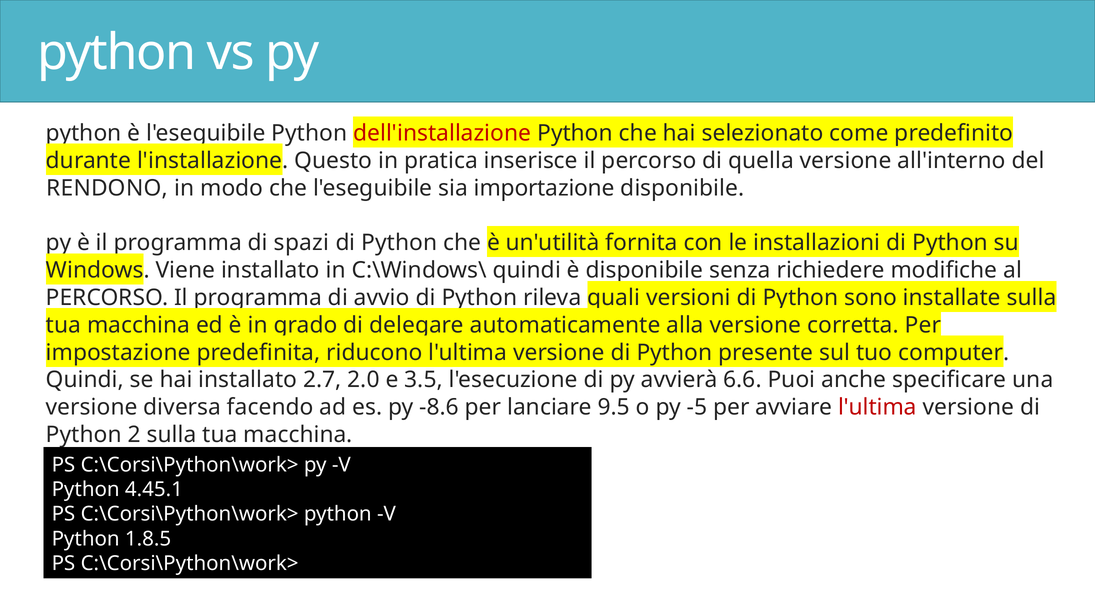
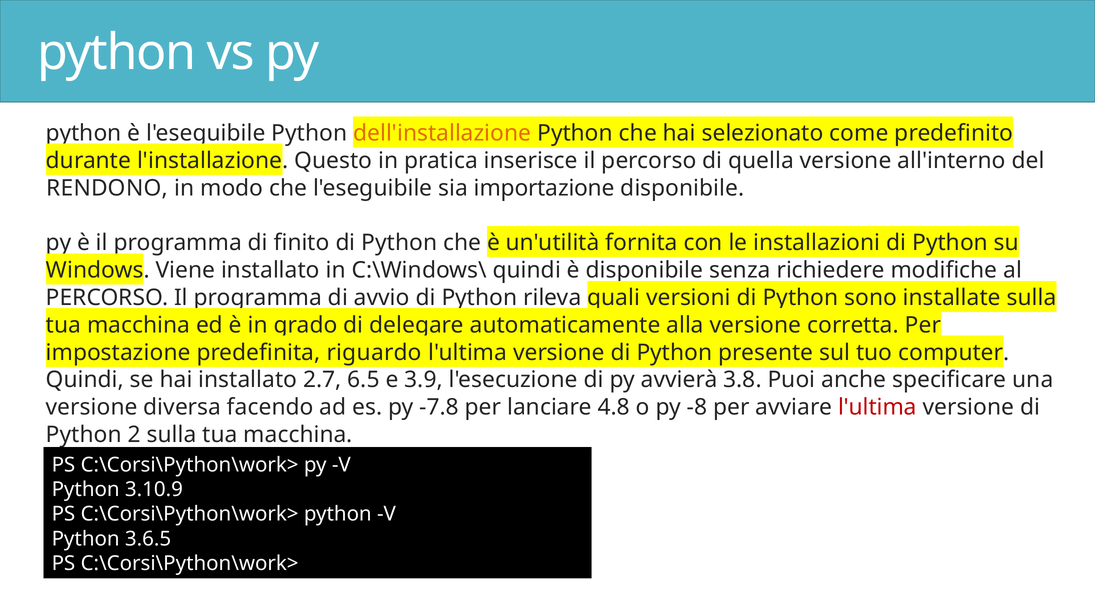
dell'installazione colour: red -> orange (442, 133)
spazi: spazi -> finito (302, 243)
riducono: riducono -> riguardo (374, 352)
2.0: 2.0 -> 6.5 (363, 380)
3.5: 3.5 -> 3.9 (424, 380)
6.6: 6.6 -> 3.8 (742, 380)
-8.6: -8.6 -> -7.8 (439, 407)
9.5: 9.5 -> 4.8 (614, 407)
-5: -5 -> -8 (697, 407)
4.45.1: 4.45.1 -> 3.10.9 (154, 489)
1.8.5: 1.8.5 -> 3.6.5 (148, 539)
